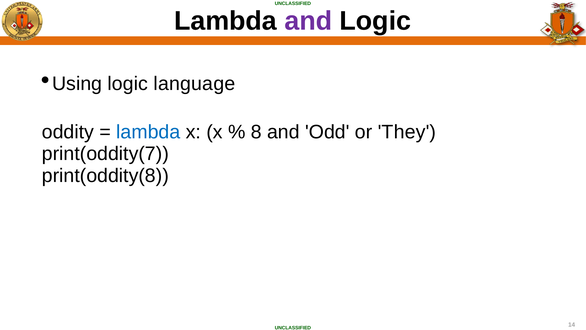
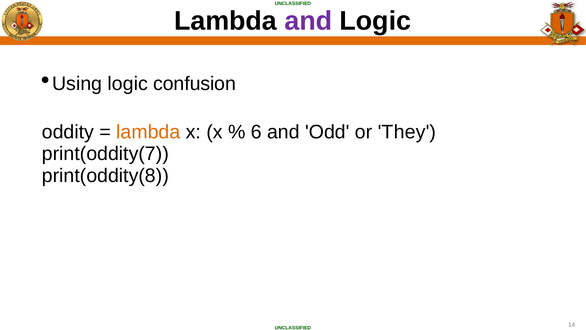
language: language -> confusion (195, 83)
lambda colour: blue -> orange (148, 132)
8: 8 -> 6 (256, 132)
